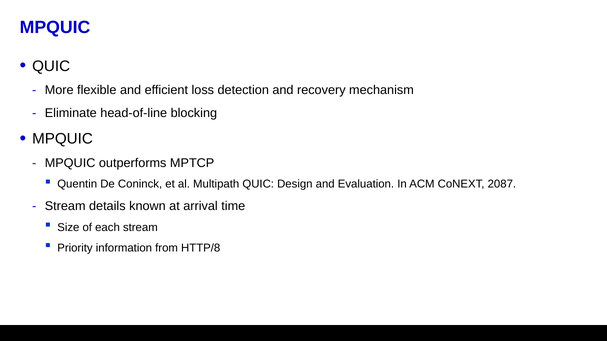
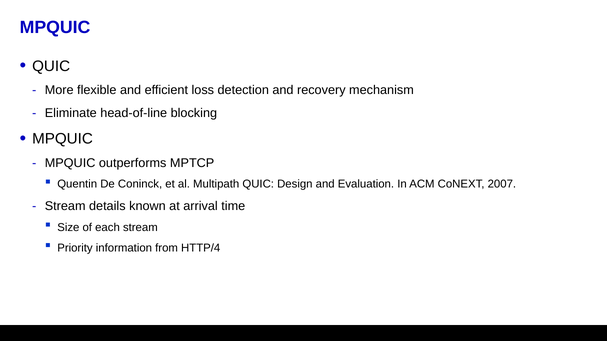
2087: 2087 -> 2007 (502, 184)
HTTP/8: HTTP/8 -> HTTP/4 (201, 248)
